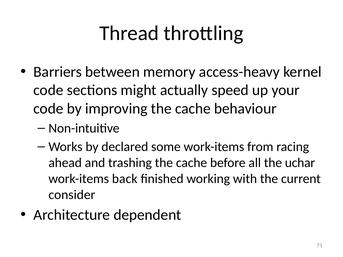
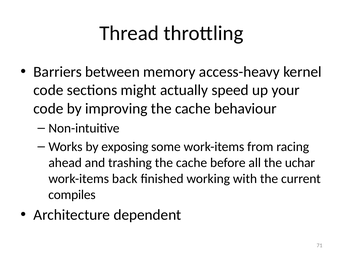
declared: declared -> exposing (125, 147)
consider: consider -> compiles (72, 195)
